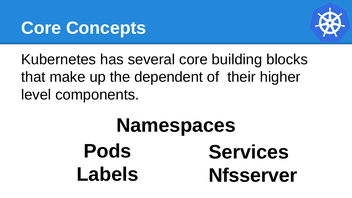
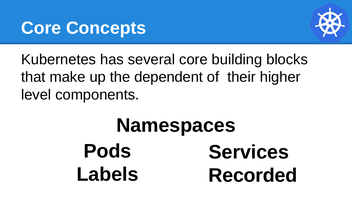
Nfsserver: Nfsserver -> Recorded (253, 175)
